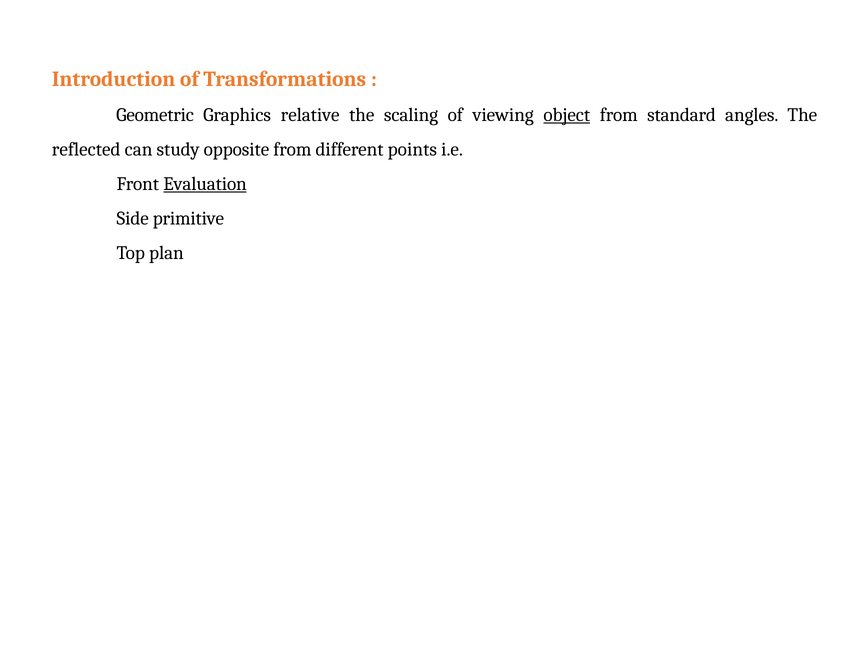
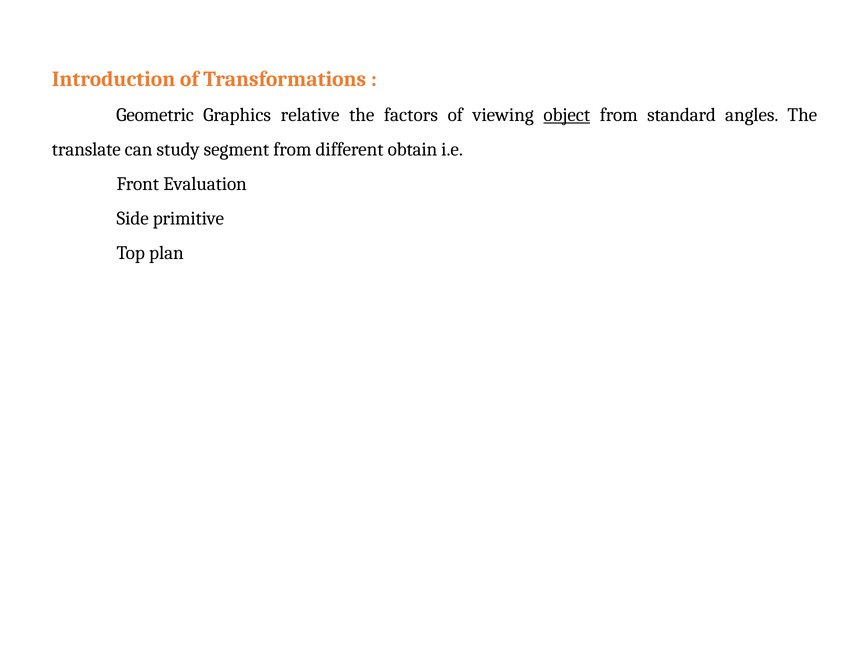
scaling: scaling -> factors (411, 115)
reflected: reflected -> translate (86, 149)
opposite: opposite -> segment (236, 149)
points: points -> obtain (412, 149)
Evaluation underline: present -> none (205, 184)
